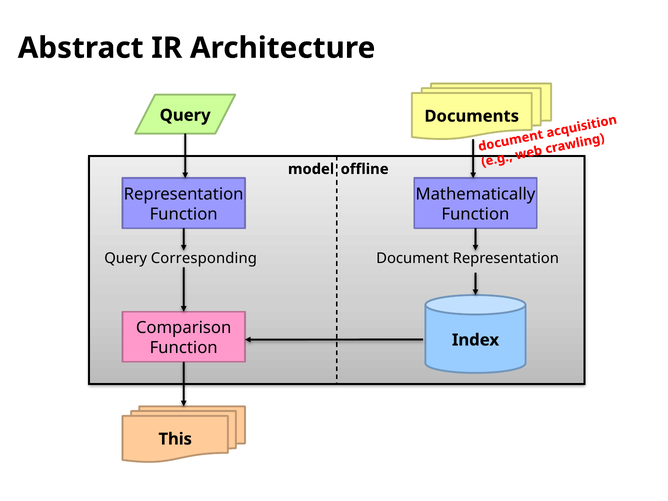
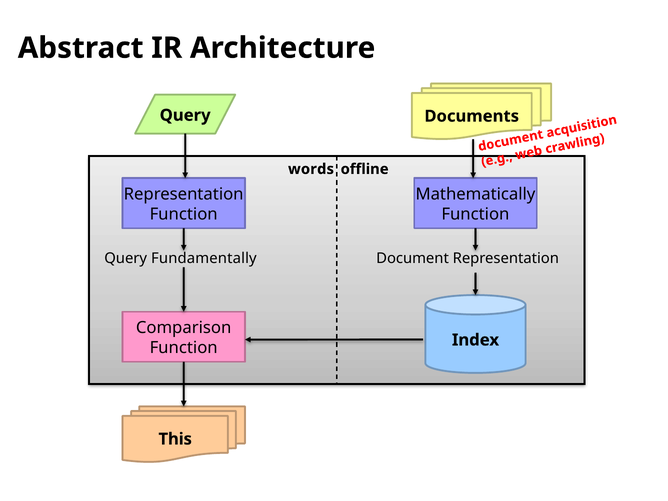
model: model -> words (311, 169)
Corresponding: Corresponding -> Fundamentally (204, 258)
